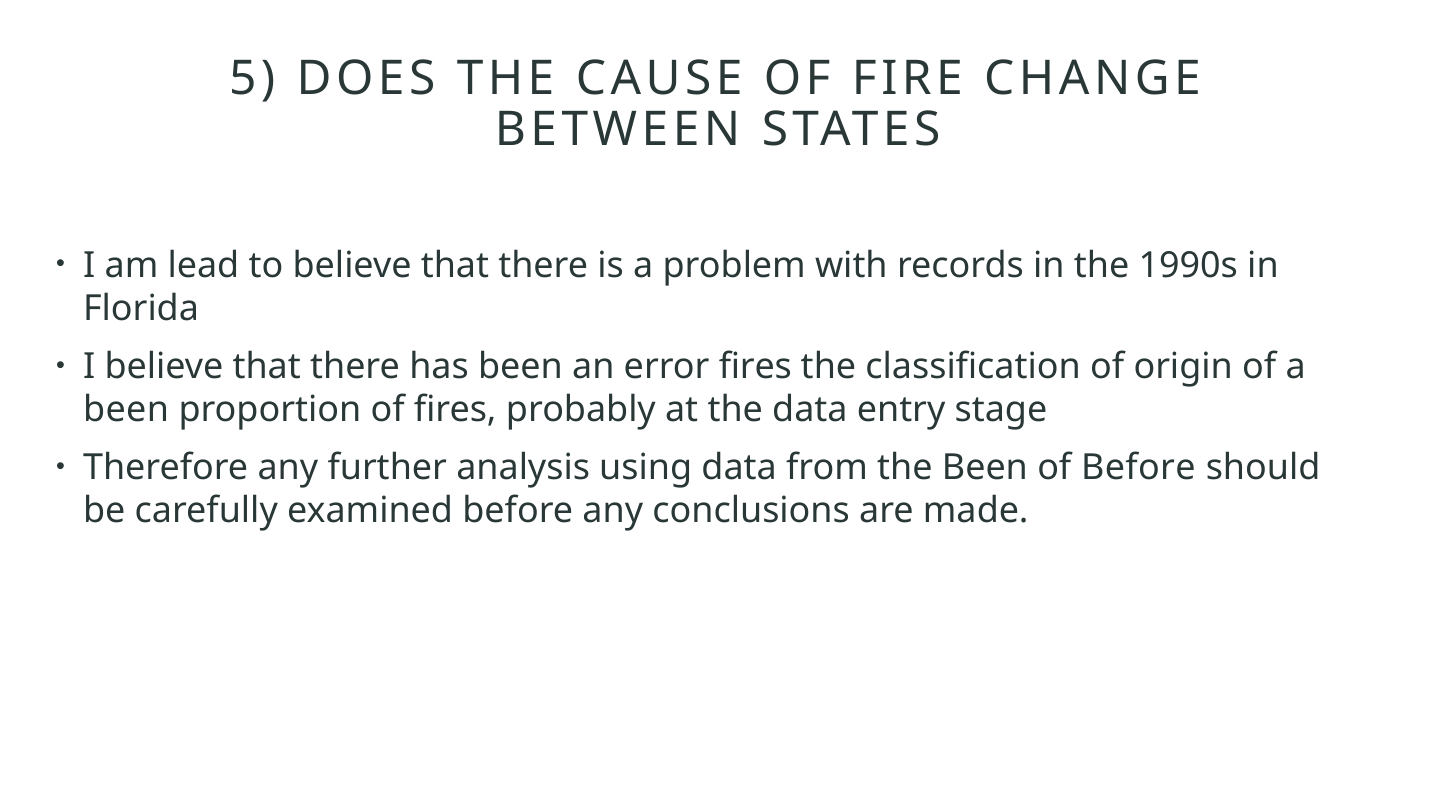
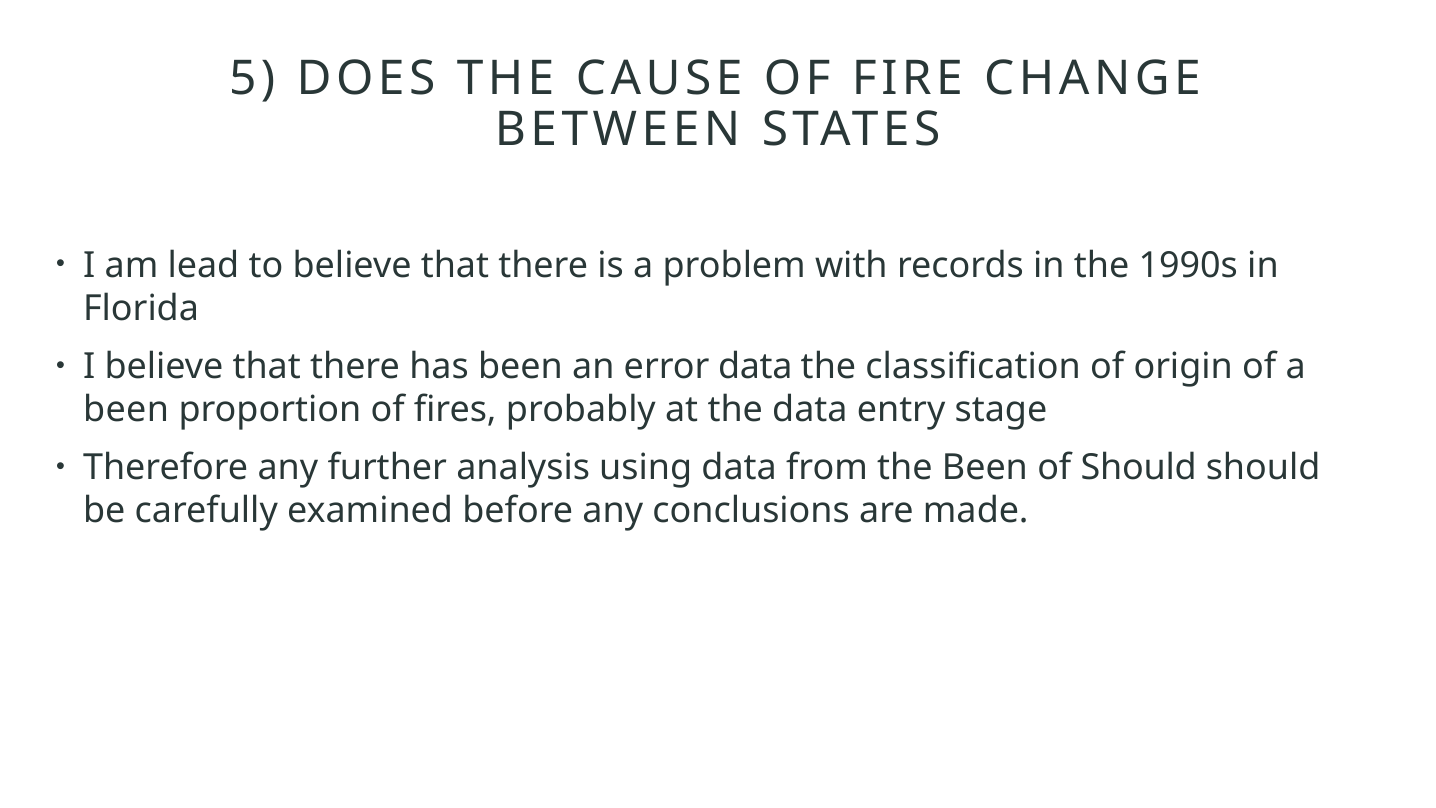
error fires: fires -> data (755, 367)
of Before: Before -> Should (1139, 468)
